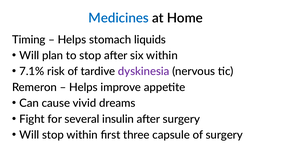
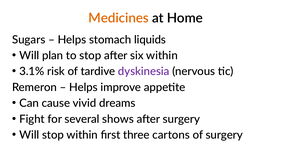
Medicines colour: blue -> orange (119, 18)
Timing: Timing -> Sugars (29, 40)
7.1%: 7.1% -> 3.1% (32, 72)
insulin: insulin -> shows (118, 119)
capsule: capsule -> cartons (171, 135)
